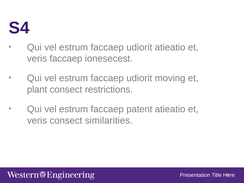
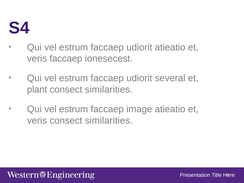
moving: moving -> several (170, 78)
restrictions: restrictions -> similarities (109, 90)
patent: patent -> image (139, 109)
